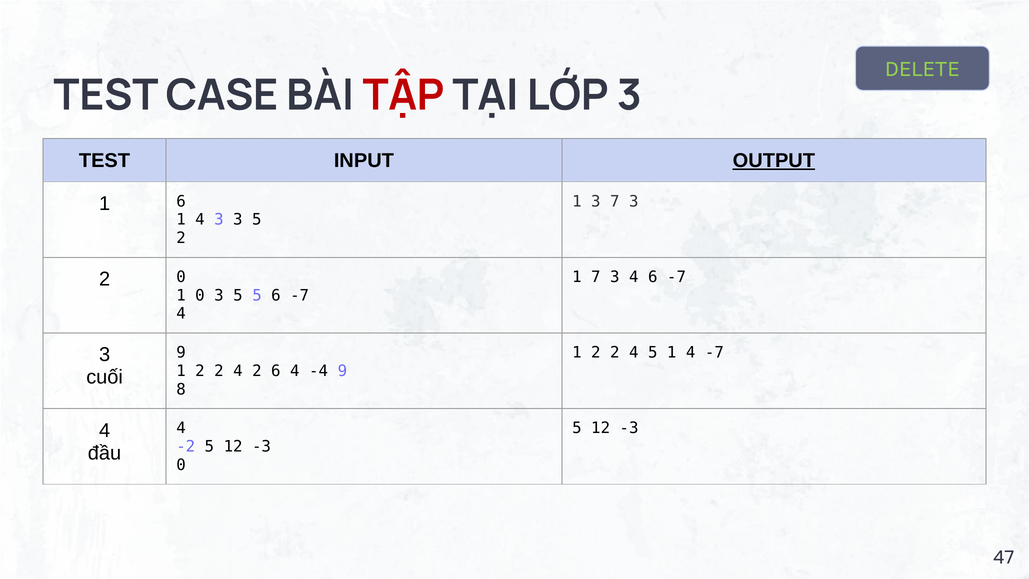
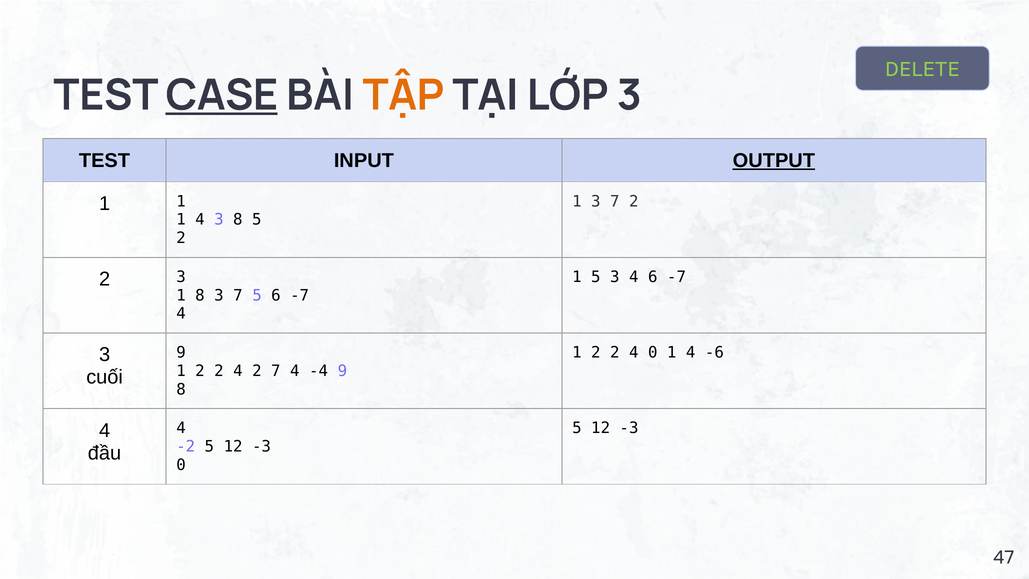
CASE underline: none -> present (222, 95)
TẬP colour: red -> orange (403, 95)
6: 6 -> 1 (181, 201)
3 7 3: 3 -> 2 (634, 201)
3 3: 3 -> 8 (238, 220)
2 0: 0 -> 3 (181, 277)
1 7: 7 -> 5 (596, 277)
1 0: 0 -> 8 (200, 295)
5: 5 -> 7 (238, 295)
4 5: 5 -> 0 (653, 353)
4 -7: -7 -> -6 (714, 353)
2 6: 6 -> 7 (276, 371)
